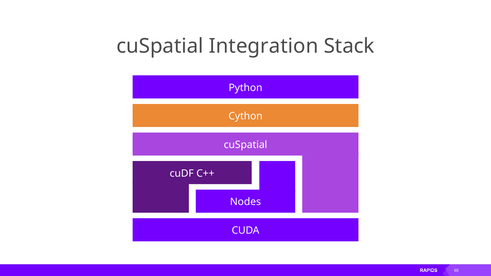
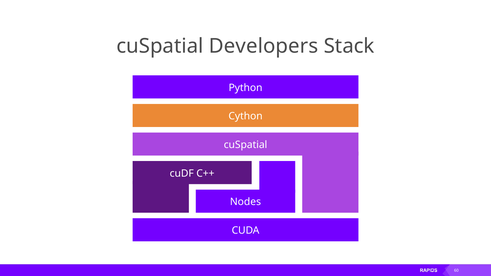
Integration: Integration -> Developers (264, 46)
